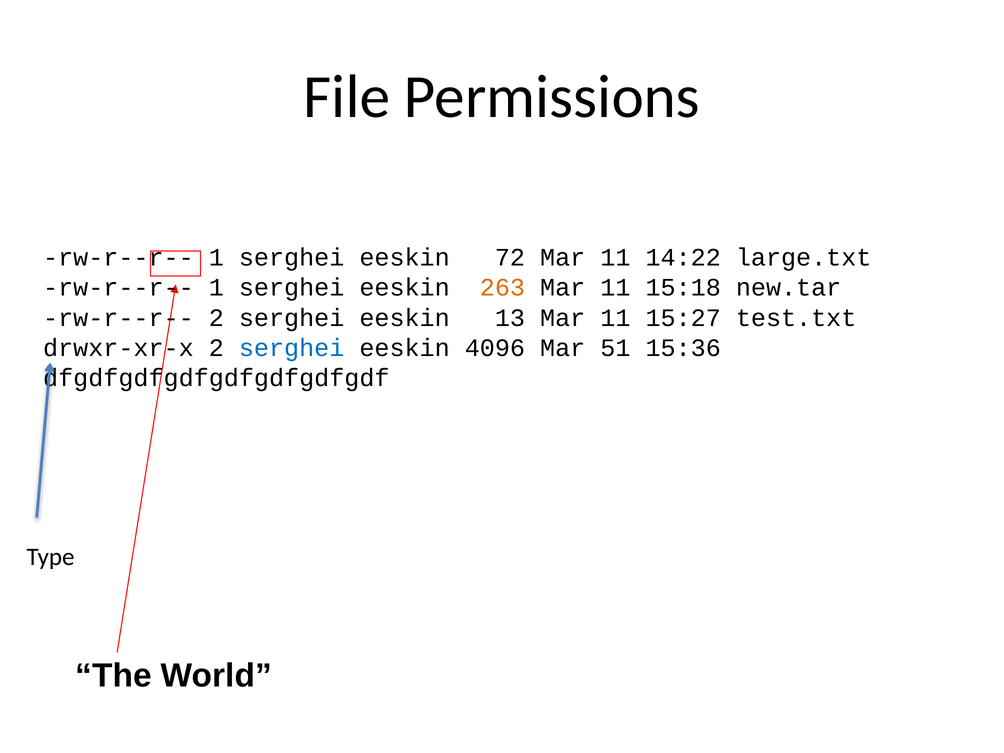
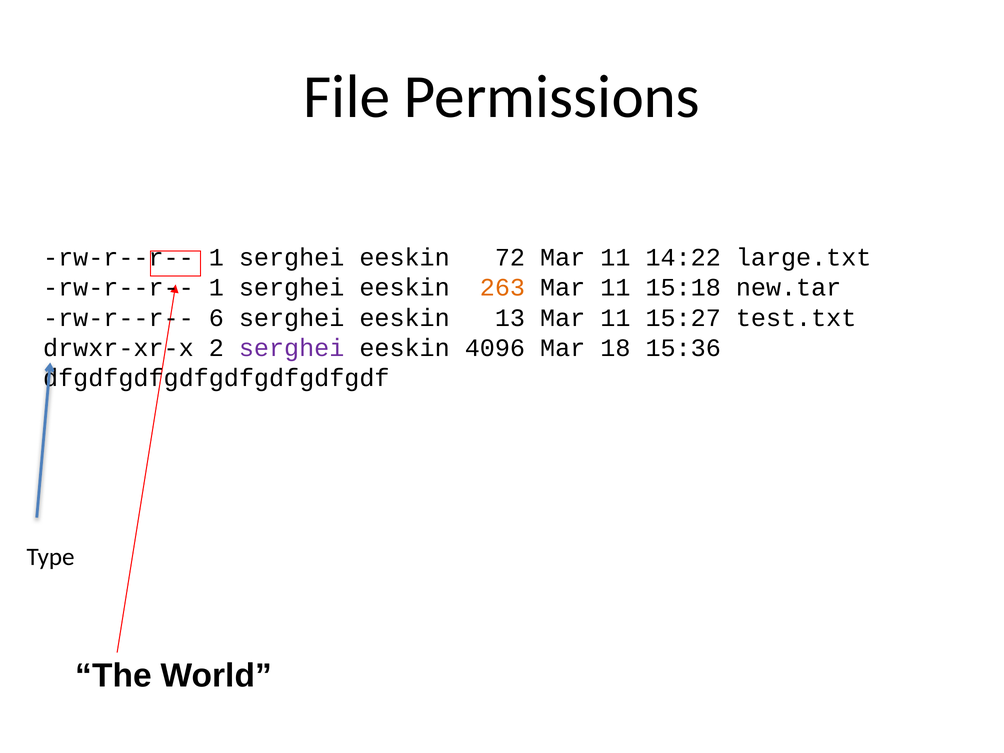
rw-r--r-- 2: 2 -> 6 (216, 318)
serghei colour: blue -> purple (292, 348)
51: 51 -> 18 (615, 348)
